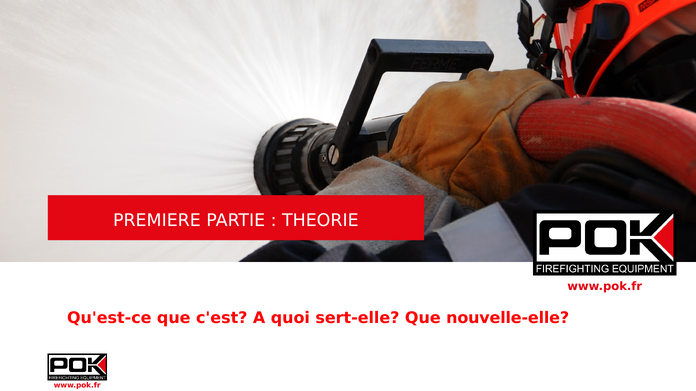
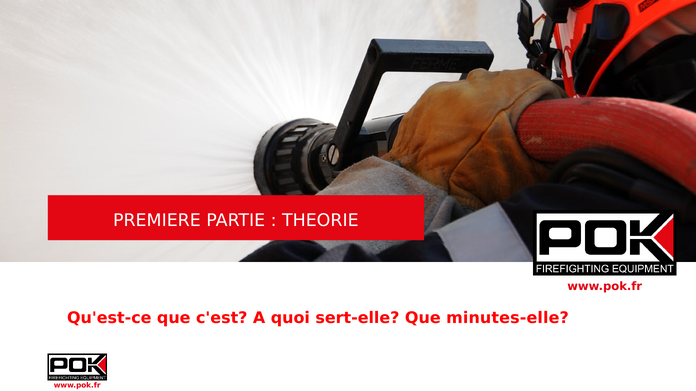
nouvelle-elle: nouvelle-elle -> minutes-elle (508, 318)
